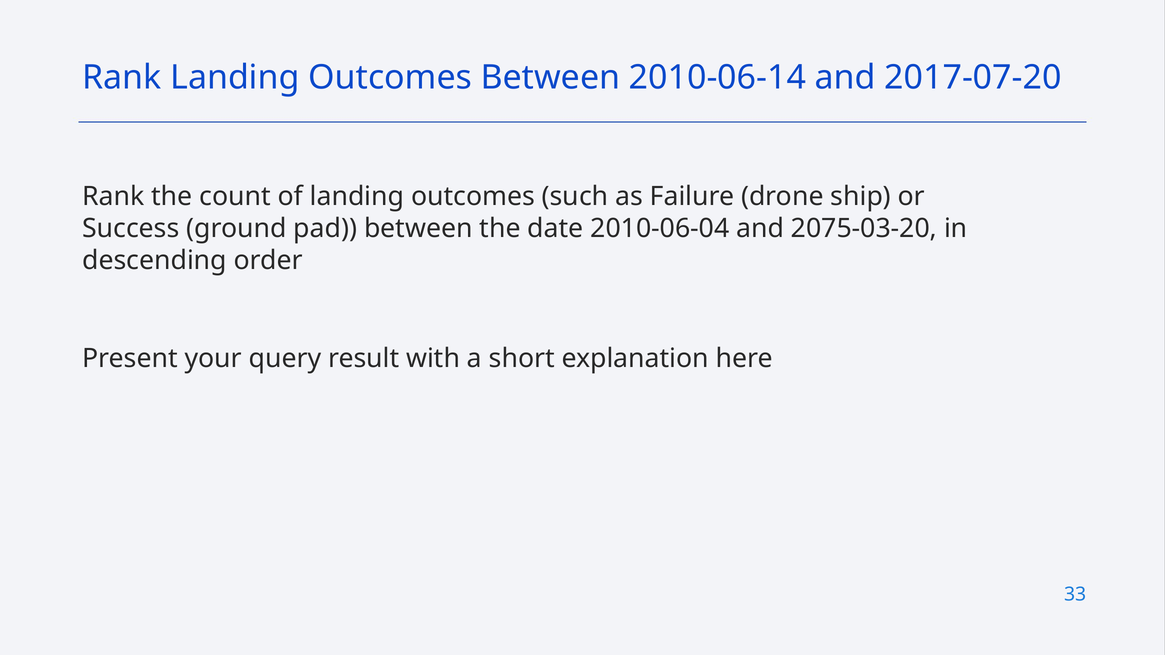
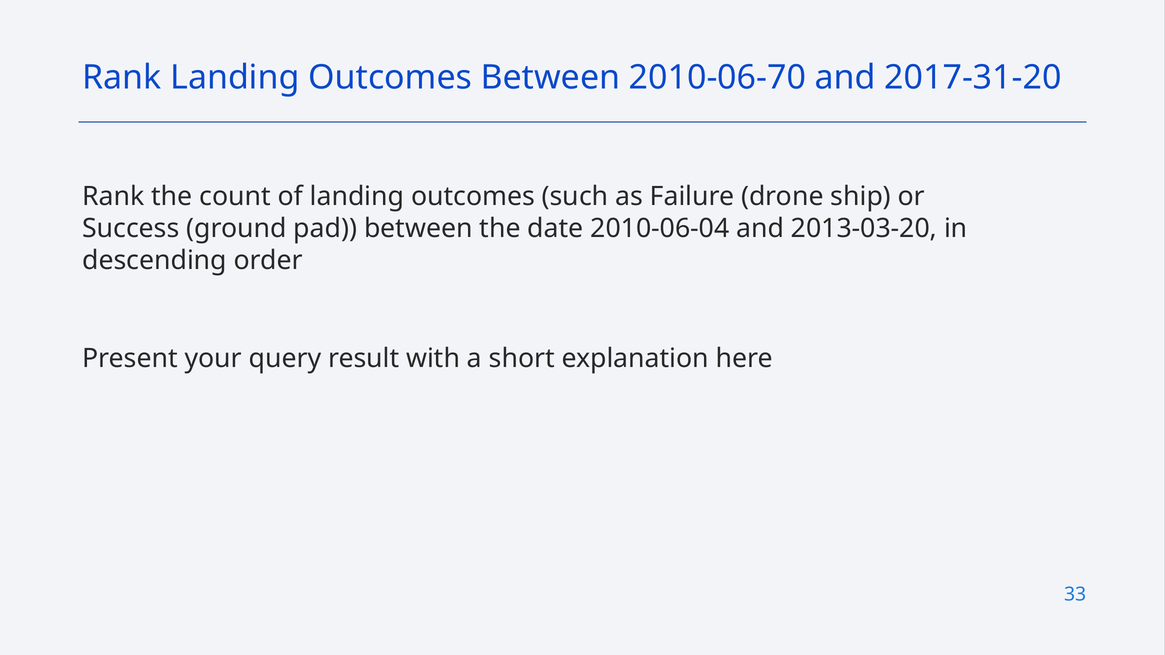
2010-06-14: 2010-06-14 -> 2010-06-70 (717, 78)
2017-07-20: 2017-07-20 -> 2017-31-20 (973, 78)
2075-03-20: 2075-03-20 -> 2013-03-20 (864, 229)
